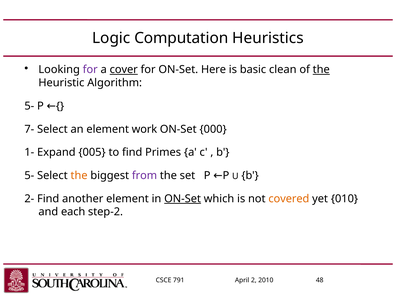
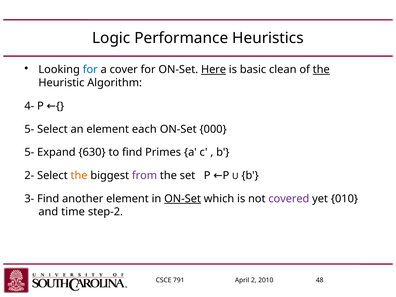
Computation: Computation -> Performance (181, 38)
for colour: purple -> blue (90, 70)
cover underline: present -> none (124, 70)
Here underline: none -> present (214, 70)
5-: 5- -> 4- (29, 106)
7-: 7- -> 5- (29, 129)
work: work -> each (144, 129)
1-: 1- -> 5- (29, 152)
005: 005 -> 630 (92, 152)
5-: 5- -> 2- (29, 175)
2-: 2- -> 3- (29, 199)
covered colour: orange -> purple (289, 199)
each: each -> time (73, 212)
